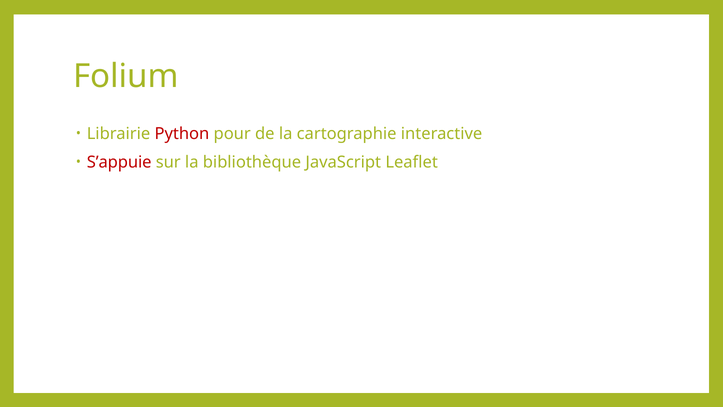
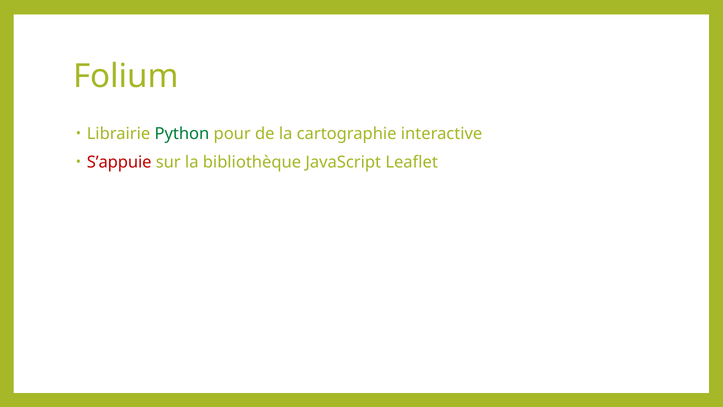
Python colour: red -> green (182, 134)
